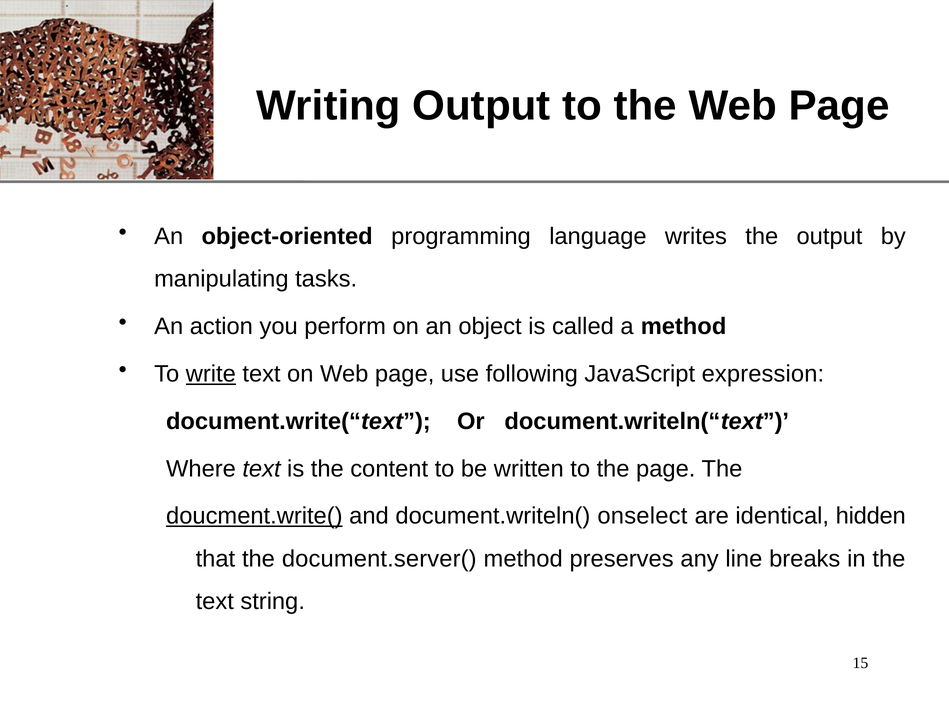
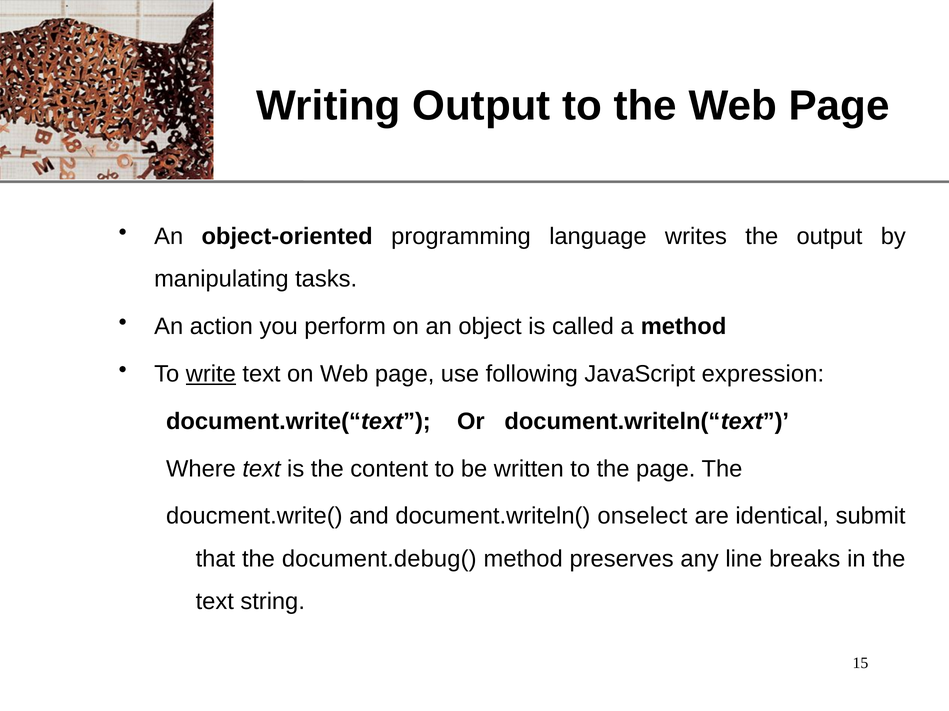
doucment.write( underline: present -> none (254, 517)
hidden: hidden -> submit (871, 517)
document.server(: document.server( -> document.debug( (379, 559)
